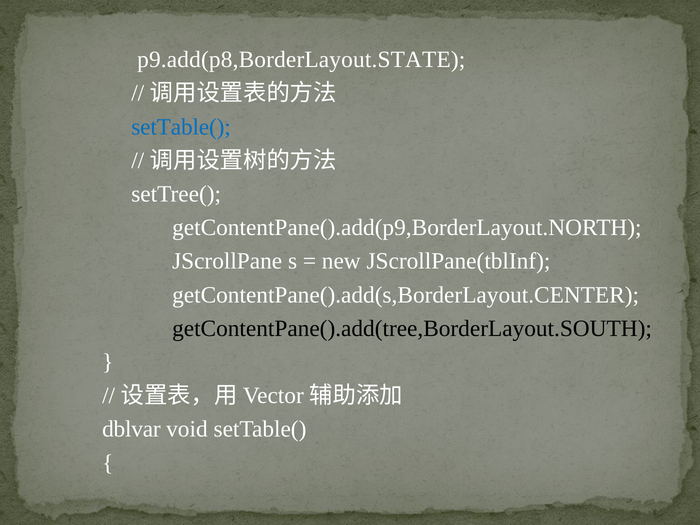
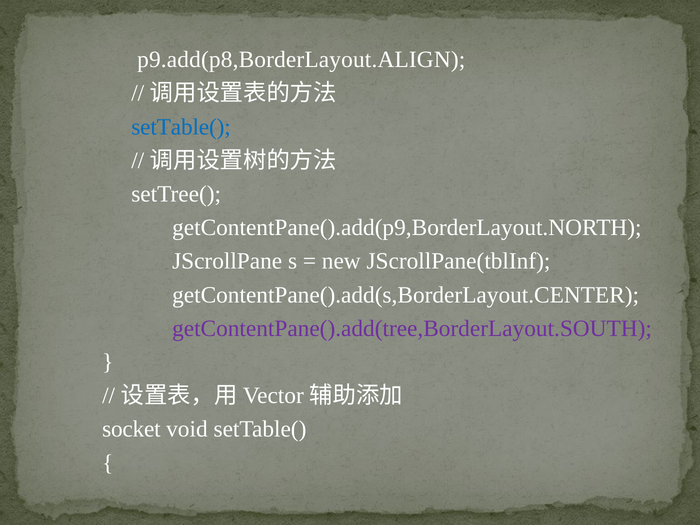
p9.add(p8,BorderLayout.STATE: p9.add(p8,BorderLayout.STATE -> p9.add(p8,BorderLayout.ALIGN (301, 60)
getContentPane().add(tree,BorderLayout.SOUTH colour: black -> purple (412, 328)
dblvar: dblvar -> socket (131, 429)
